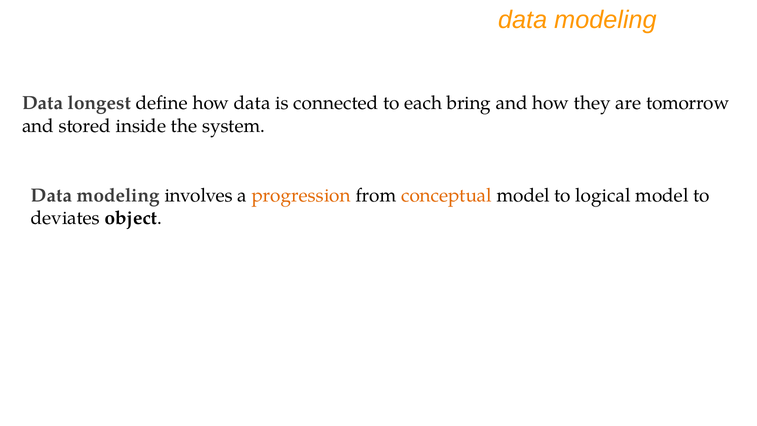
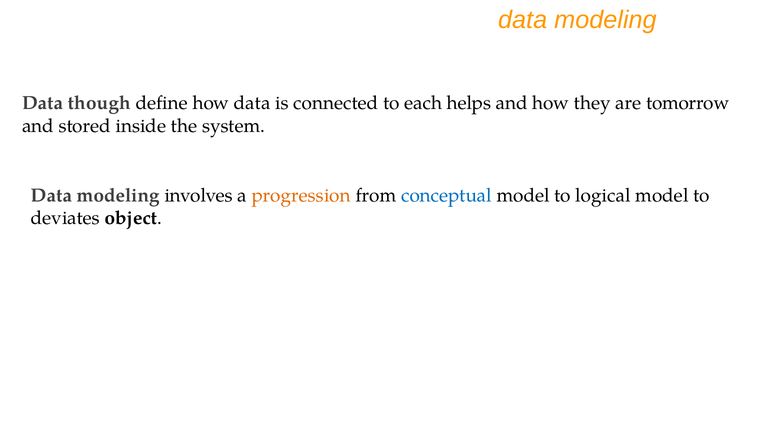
longest: longest -> though (99, 103)
bring: bring -> helps (469, 103)
conceptual colour: orange -> blue (447, 195)
